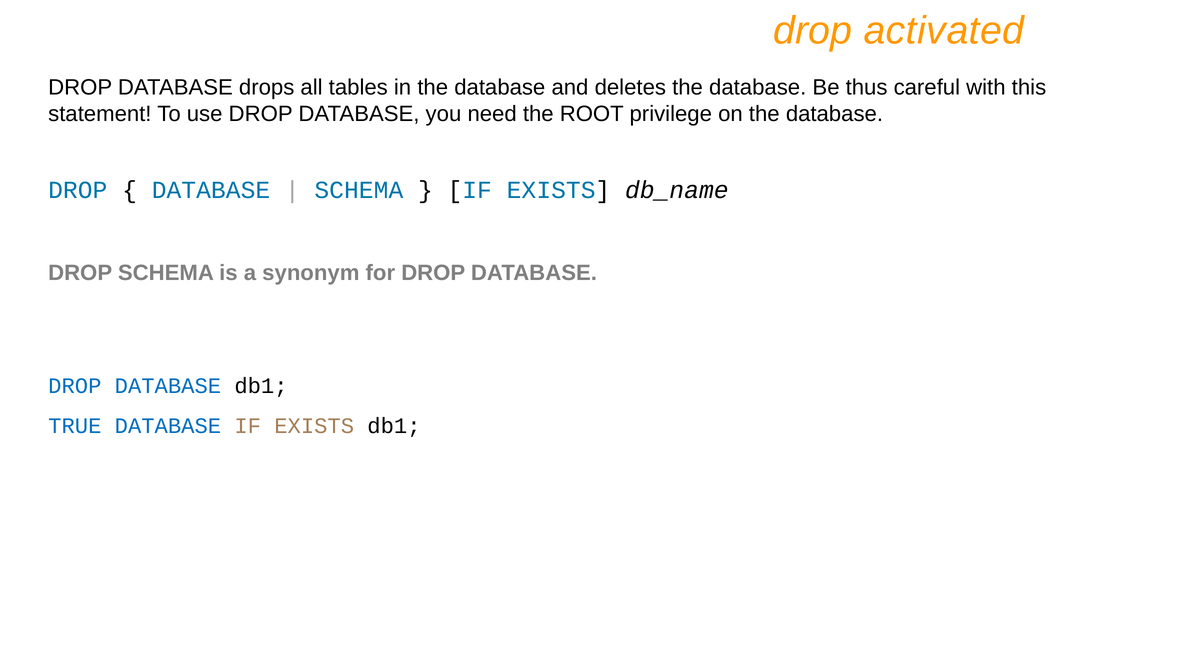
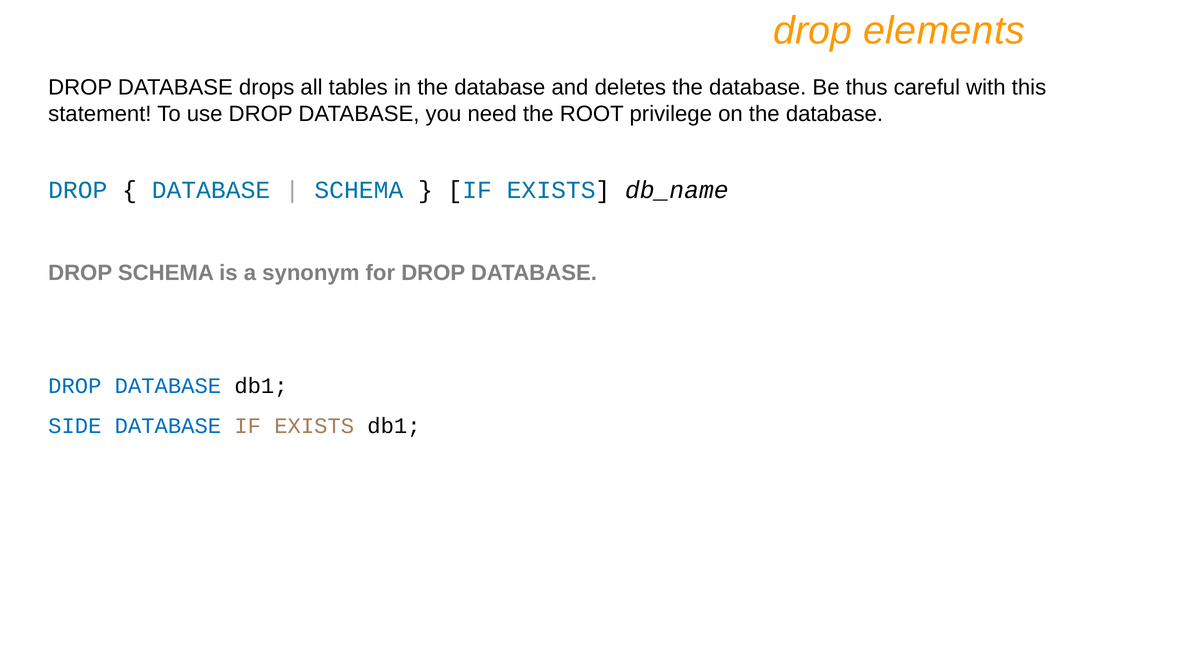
activated: activated -> elements (944, 31)
TRUE: TRUE -> SIDE (75, 426)
